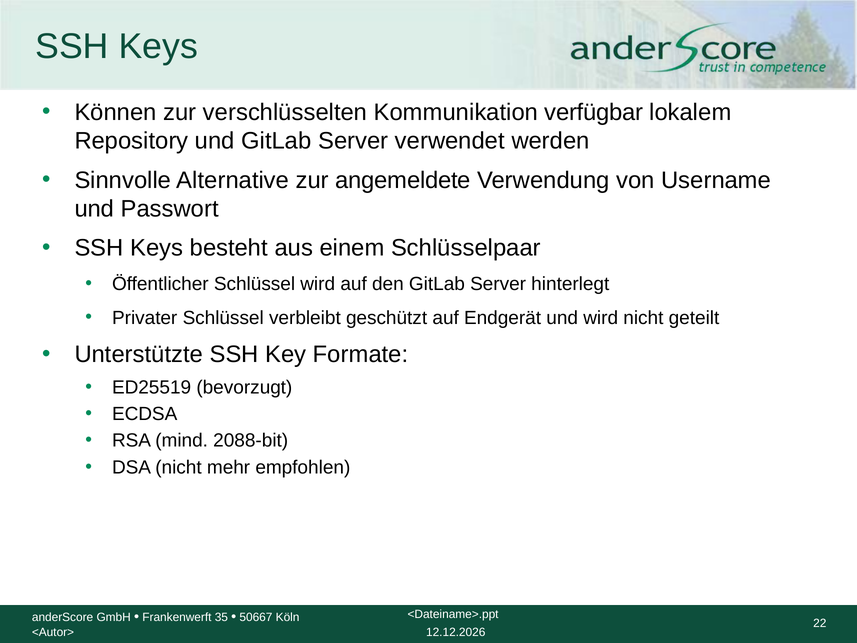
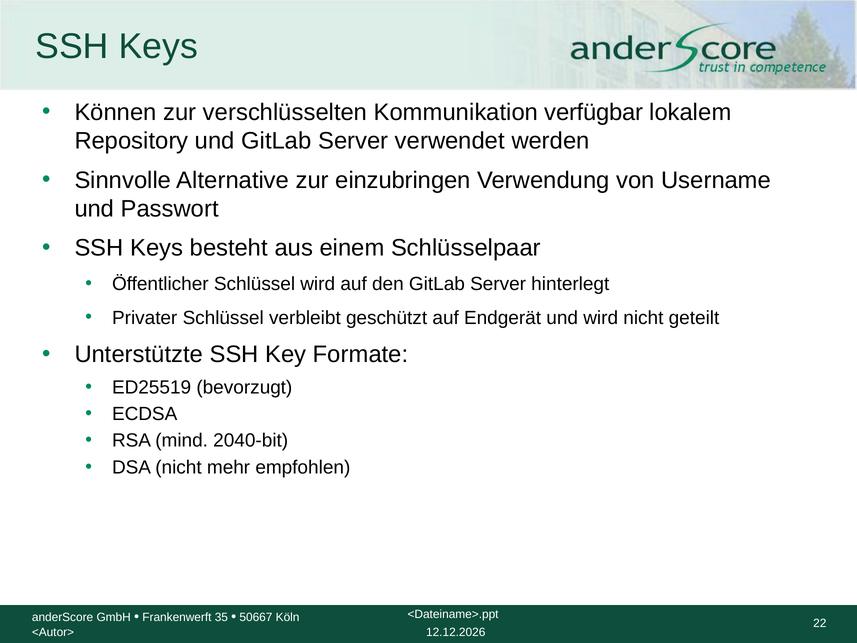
angemeldete: angemeldete -> einzubringen (403, 180)
2088-bit: 2088-bit -> 2040-bit (251, 441)
